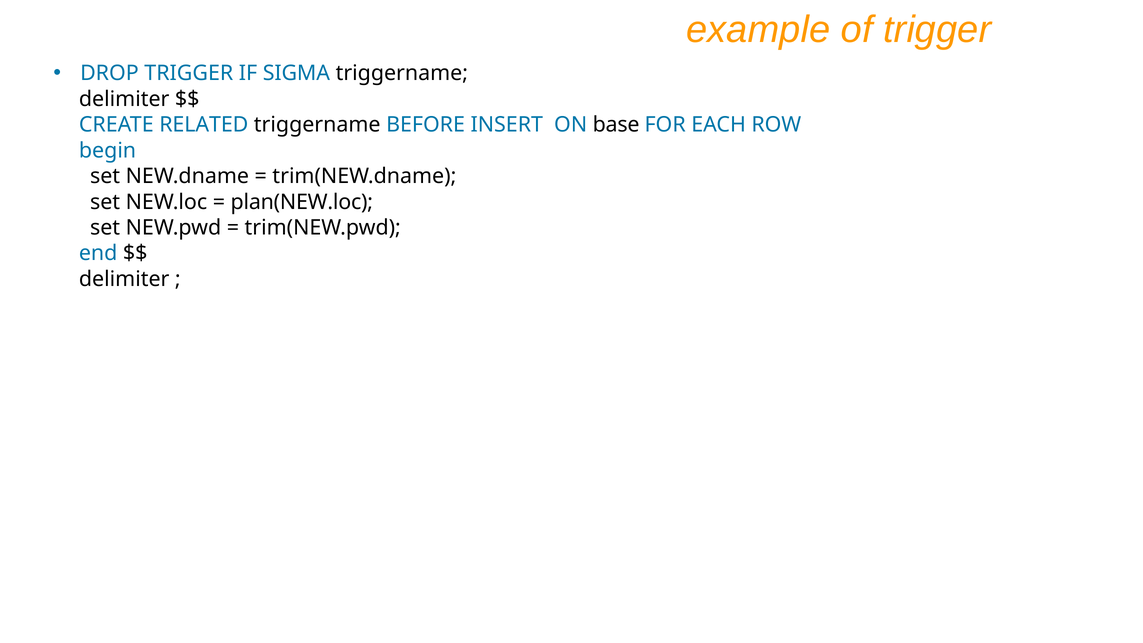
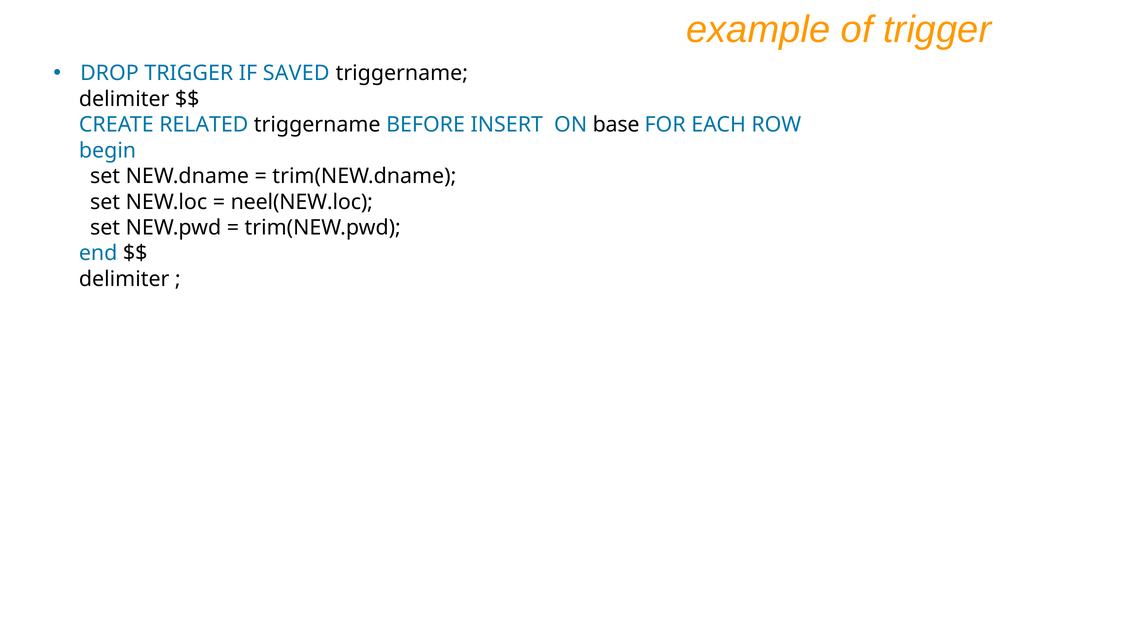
SIGMA: SIGMA -> SAVED (296, 73)
plan(NEW.loc: plan(NEW.loc -> neel(NEW.loc (302, 202)
